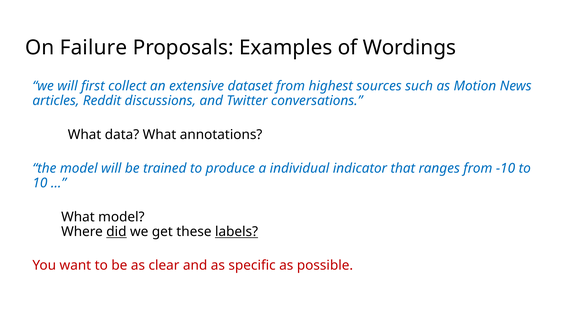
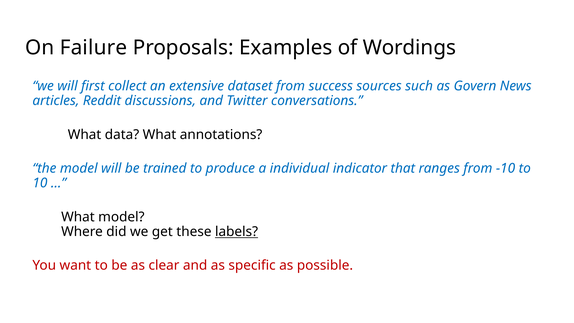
highest: highest -> success (331, 86)
Motion: Motion -> Govern (475, 86)
did underline: present -> none (116, 232)
